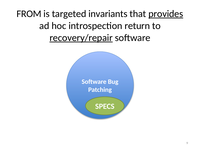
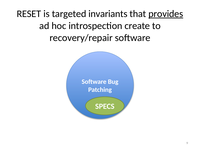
FROM: FROM -> RESET (29, 14)
return: return -> create (137, 26)
recovery/repair underline: present -> none (81, 38)
